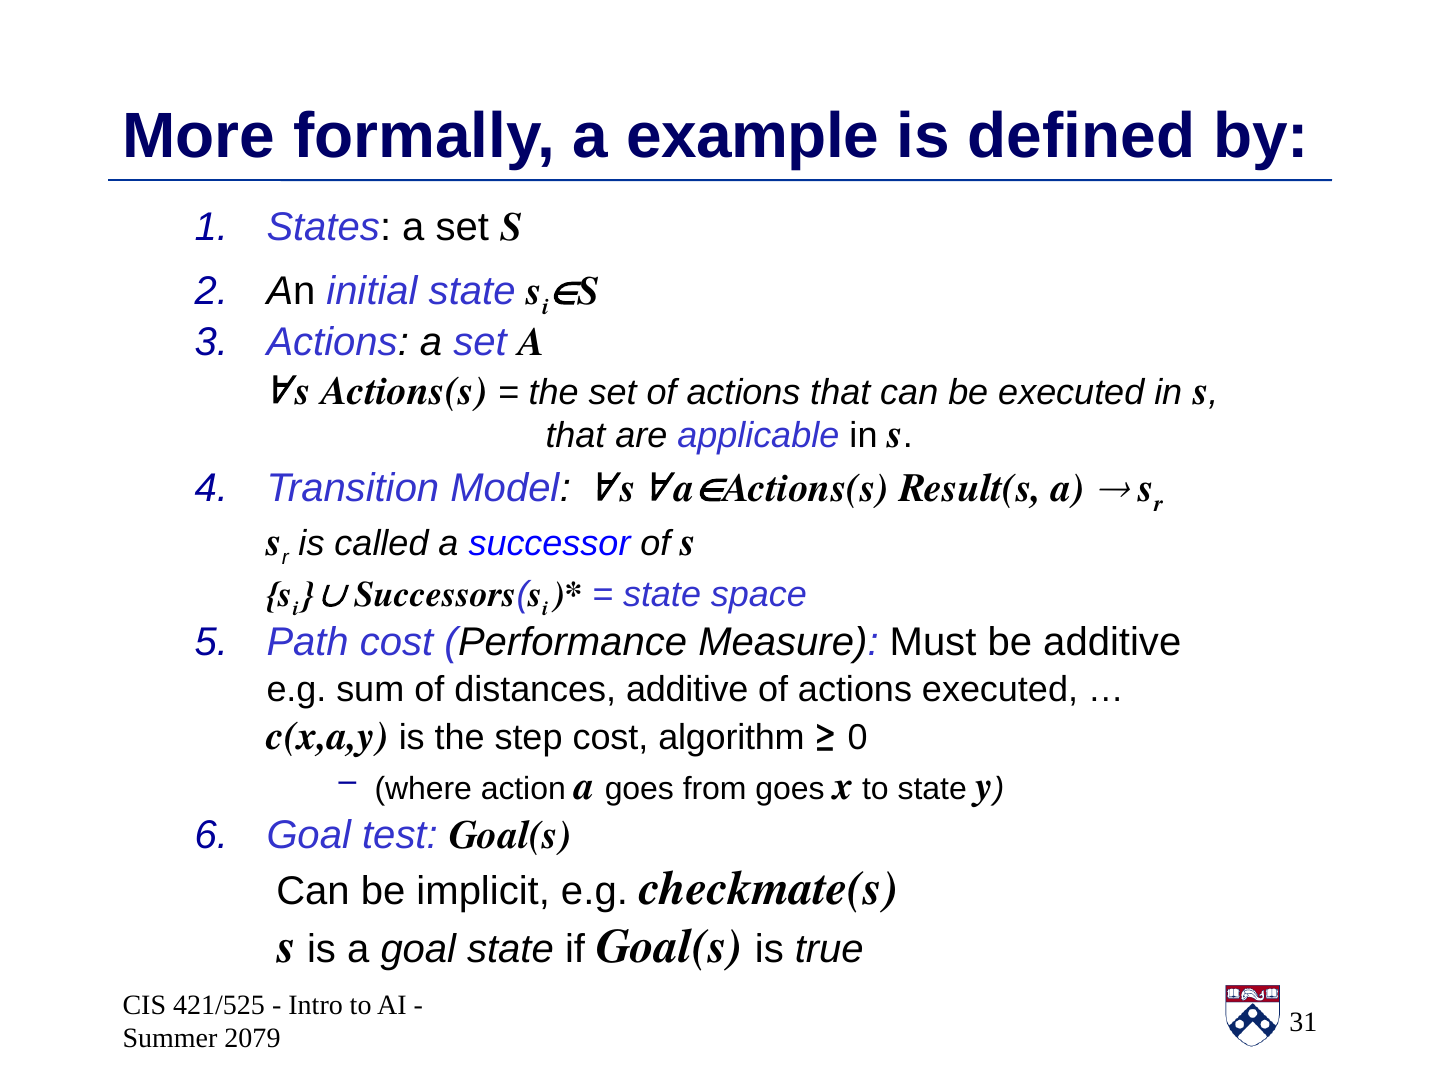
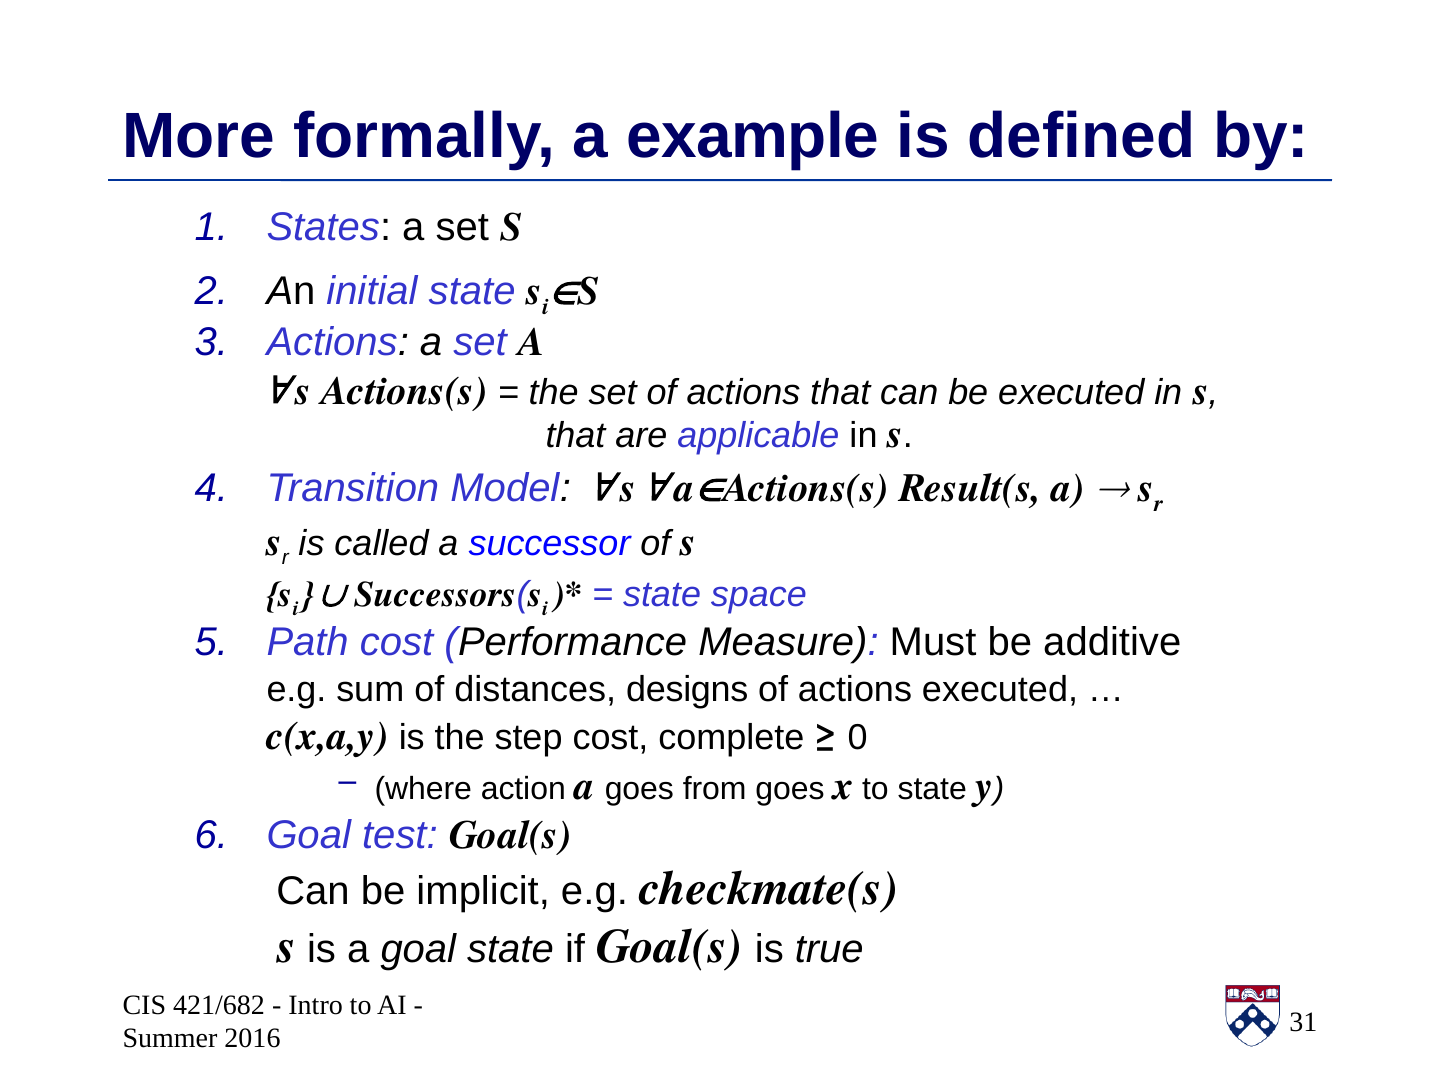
distances additive: additive -> designs (687, 690)
algorithm: algorithm -> complete (731, 738)
421/525: 421/525 -> 421/682 (219, 1005)
2079: 2079 -> 2016 (252, 1039)
